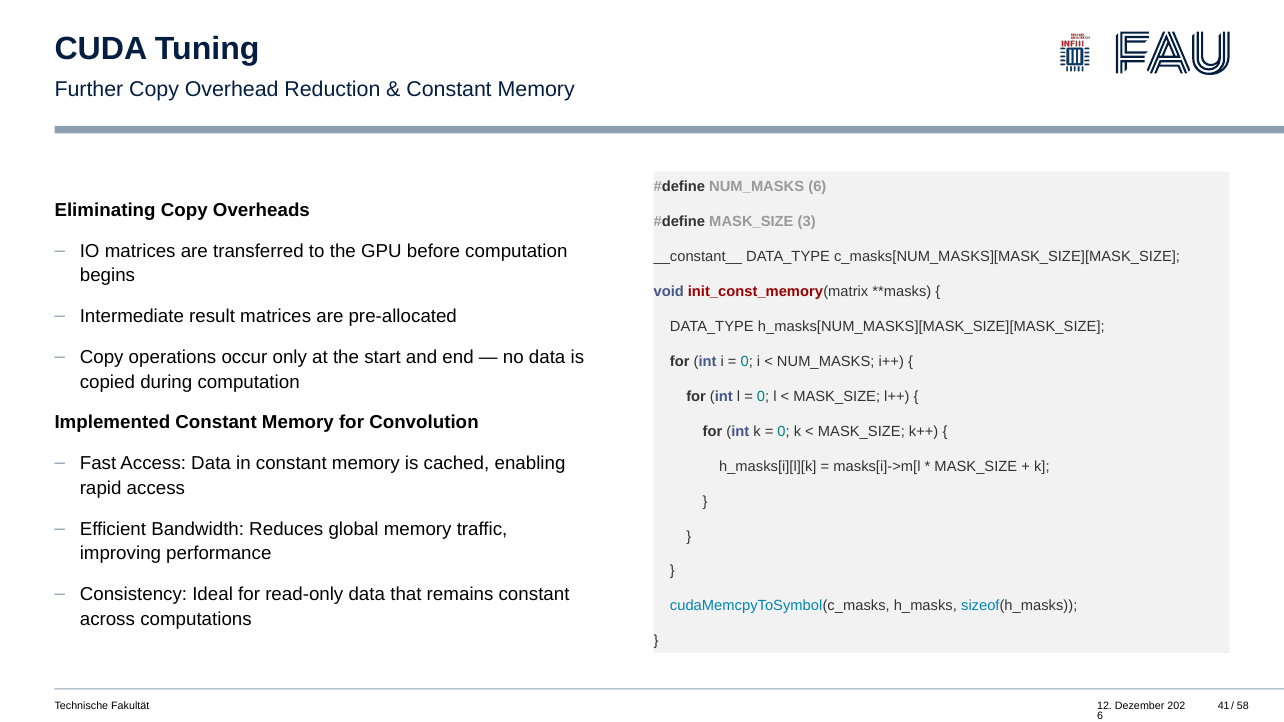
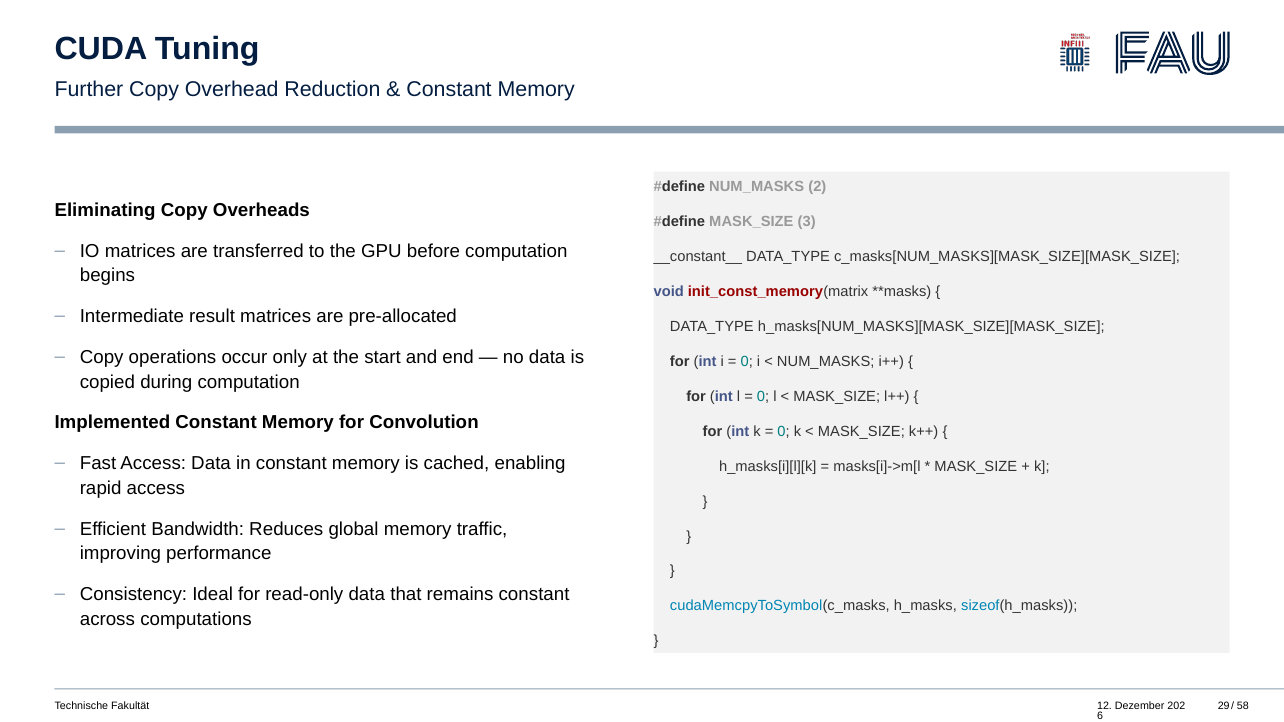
NUM_MASKS 6: 6 -> 2 (817, 187)
41: 41 -> 29 (1224, 706)
